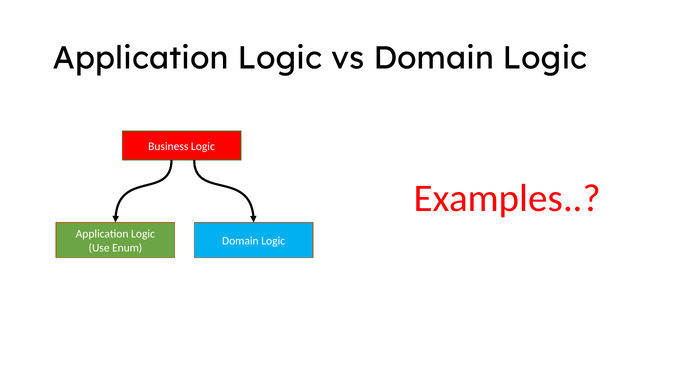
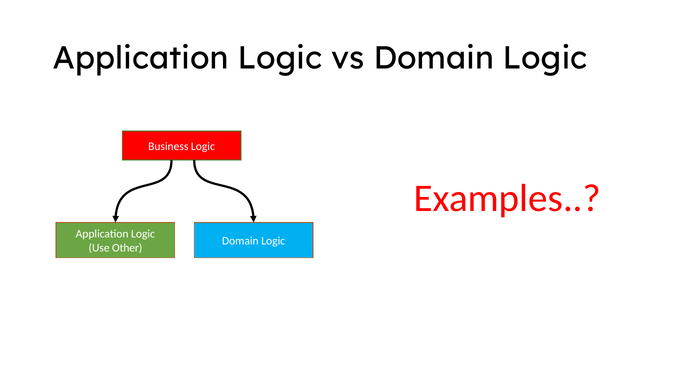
Enum: Enum -> Other (127, 247)
